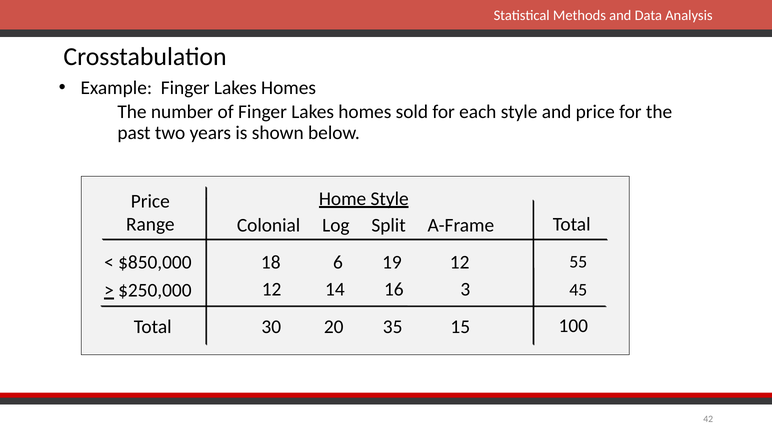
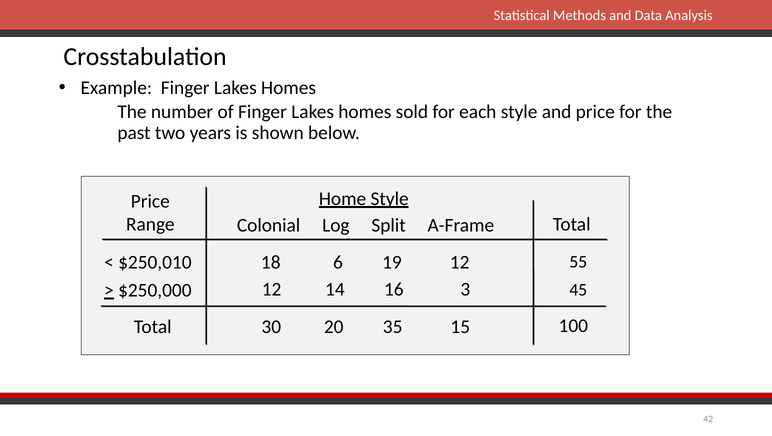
$850,000: $850,000 -> $250,010 (155, 262)
